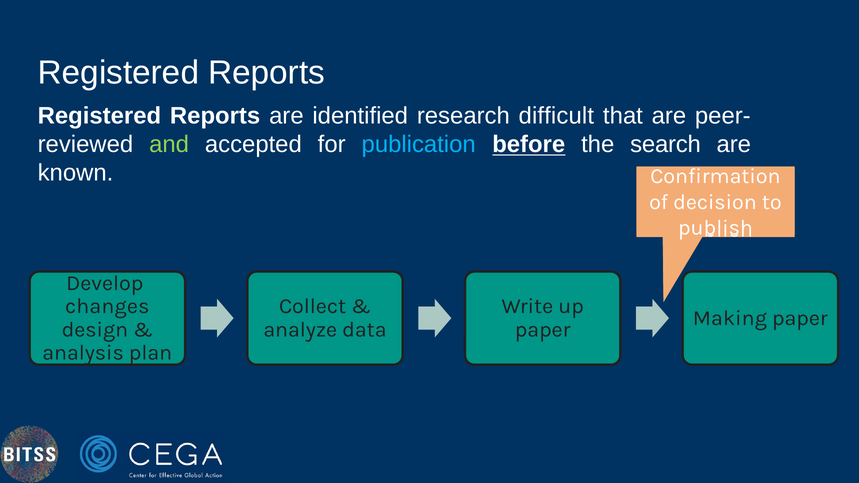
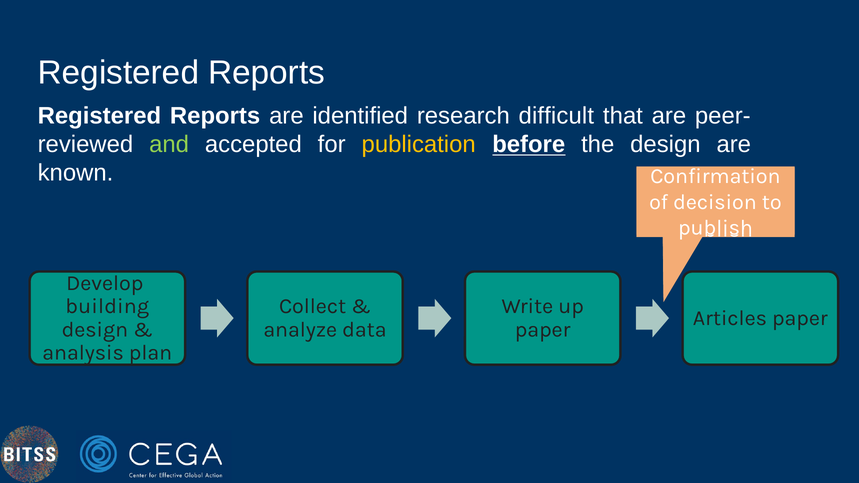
publication colour: light blue -> yellow (419, 144)
the search: search -> design (665, 144)
changes: changes -> building (107, 307)
Making: Making -> Articles (730, 318)
